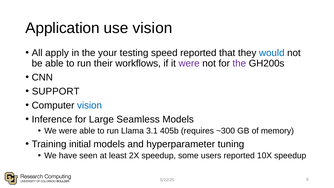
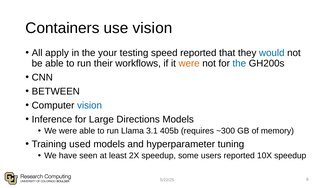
Application: Application -> Containers (62, 28)
were colour: purple -> orange (189, 63)
the colour: purple -> blue (239, 63)
SUPPORT: SUPPORT -> BETWEEN (56, 91)
Seamless: Seamless -> Directions (138, 119)
initial: initial -> used (80, 144)
